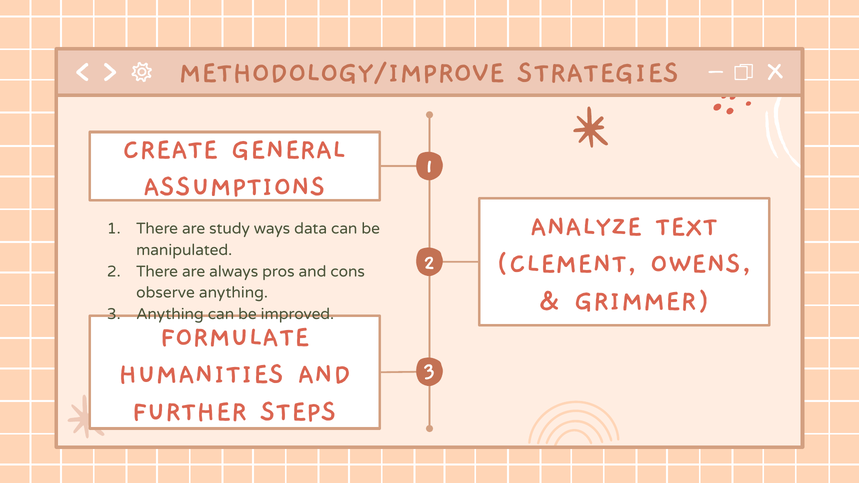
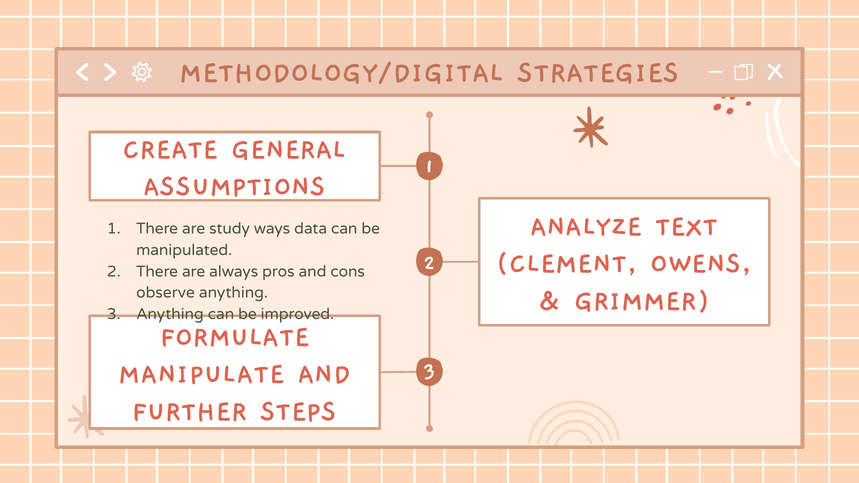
METHODOLOGY/IMPROVE: METHODOLOGY/IMPROVE -> METHODOLOGY/DIGITAL (341, 71)
HUMANITIES: HUMANITIES -> MANIPULATE (201, 373)
